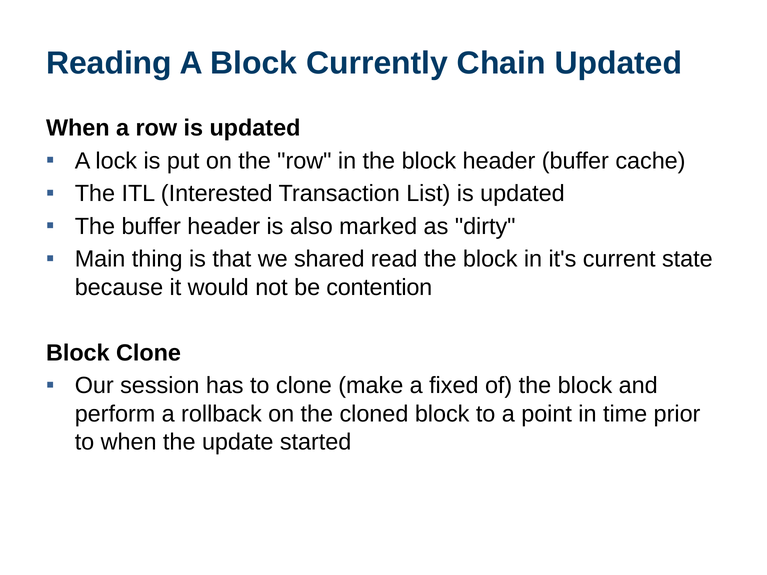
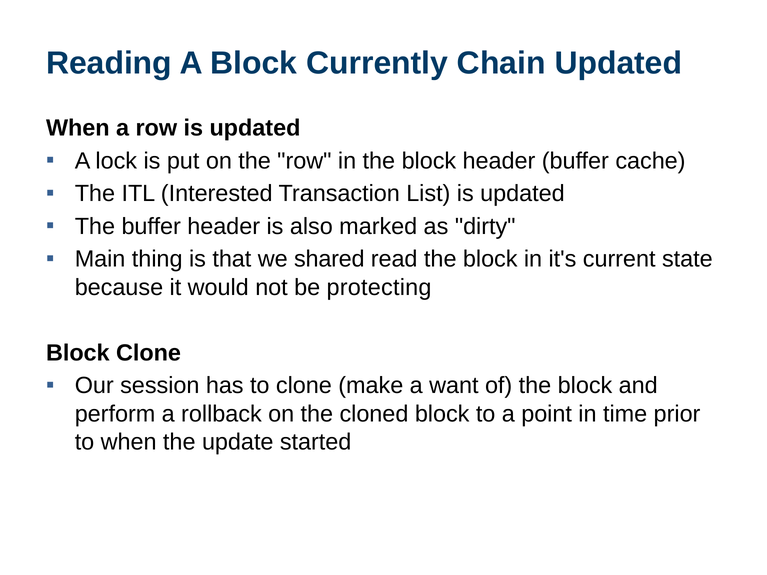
contention: contention -> protecting (379, 287)
fixed: fixed -> want (454, 386)
